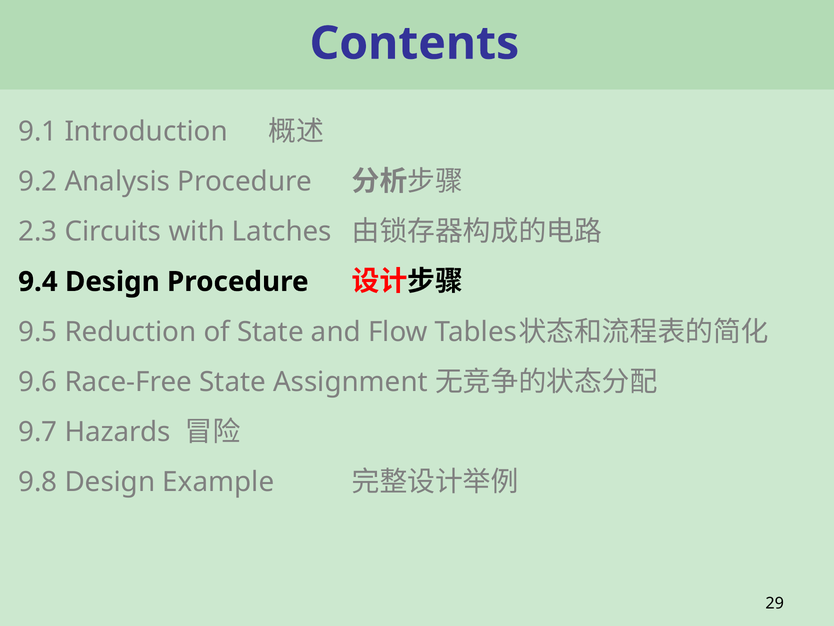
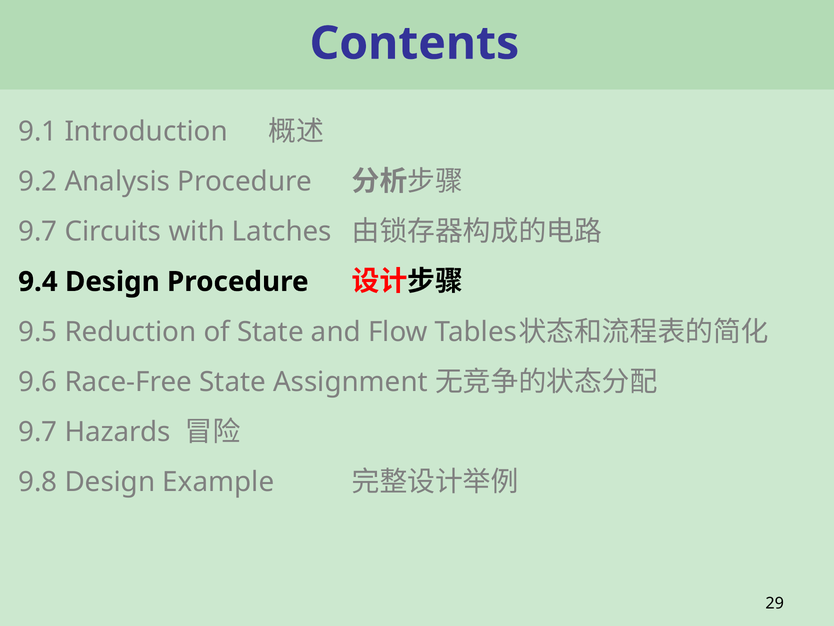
2.3: 2.3 -> 9.7 (38, 232)
